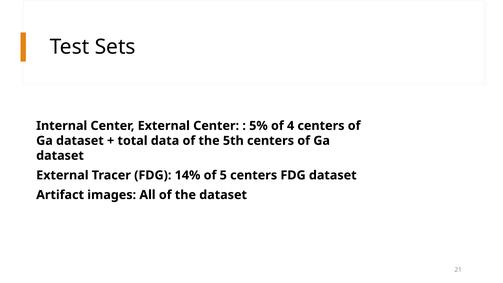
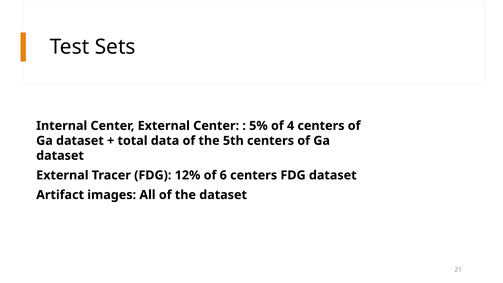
14%: 14% -> 12% (188, 175)
5: 5 -> 6 (223, 175)
